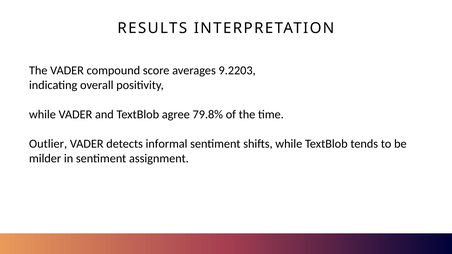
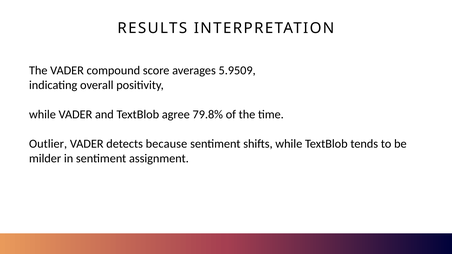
9.2203: 9.2203 -> 5.9509 (237, 71)
informal: informal -> because (166, 144)
